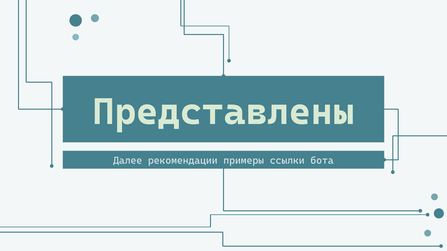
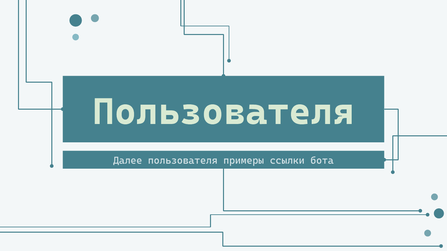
Представлены: Представлены -> Пользователя (224, 112)
Далее рекомендации: рекомендации -> пользователя (183, 161)
